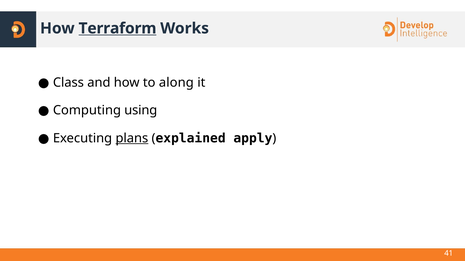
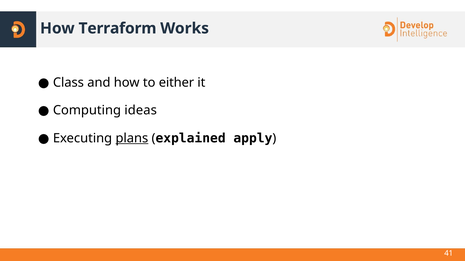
Terraform underline: present -> none (118, 28)
along: along -> either (176, 83)
using: using -> ideas (141, 111)
